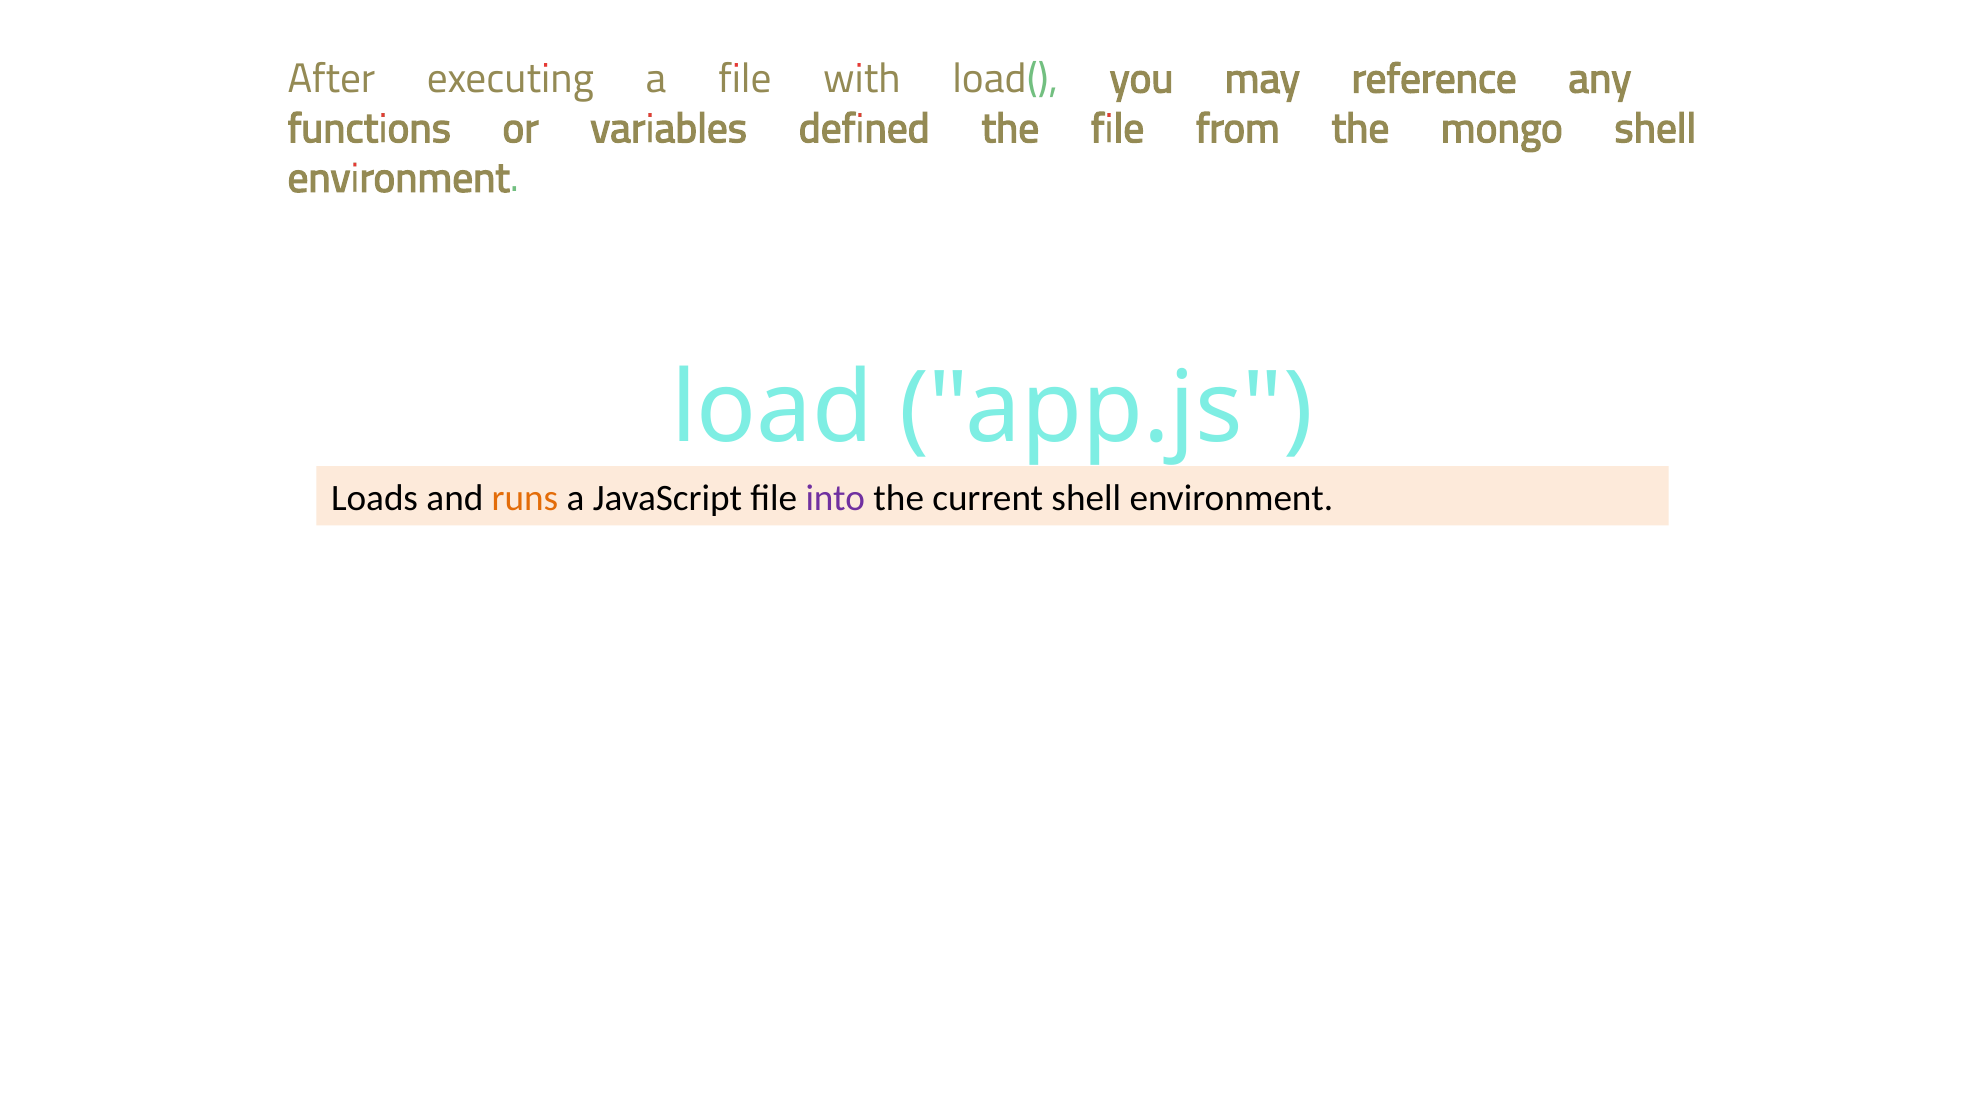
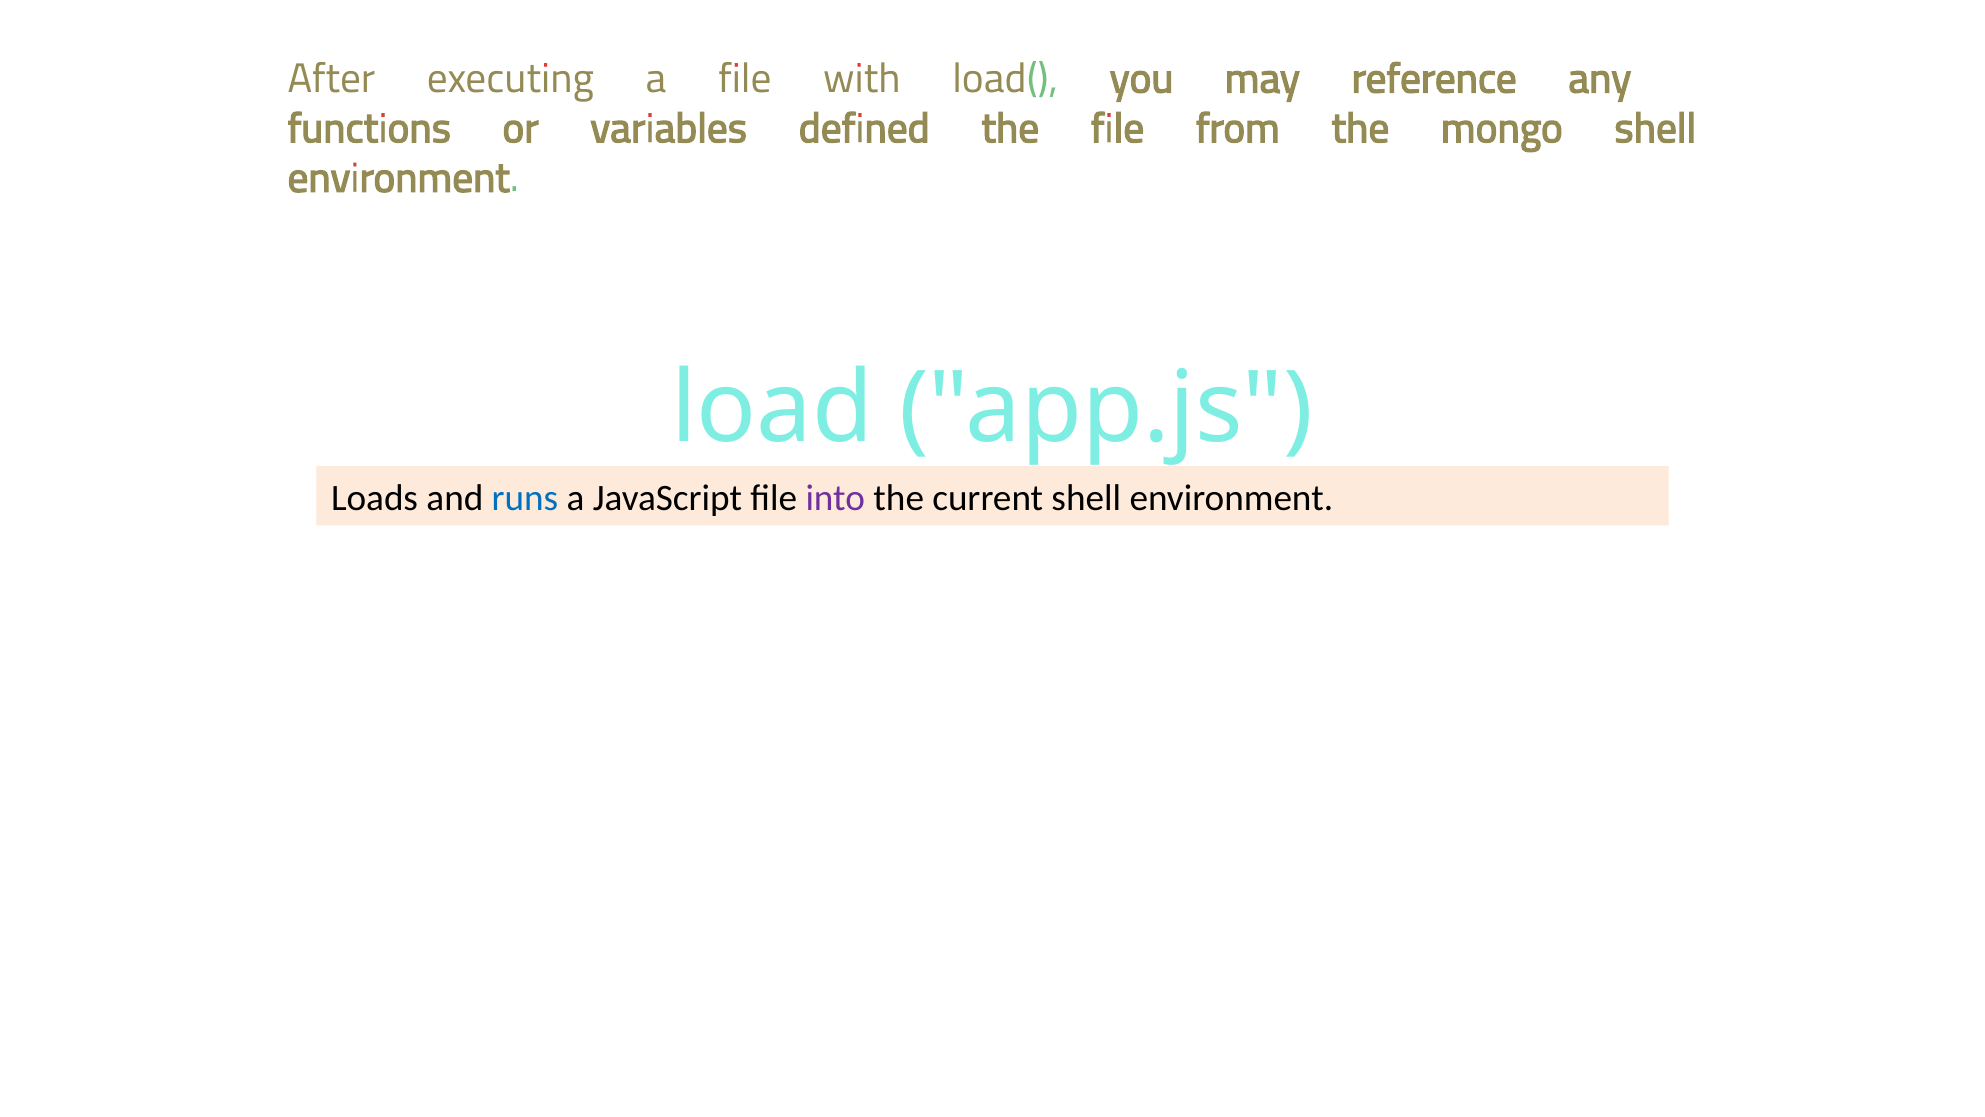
runs colour: orange -> blue (525, 498)
